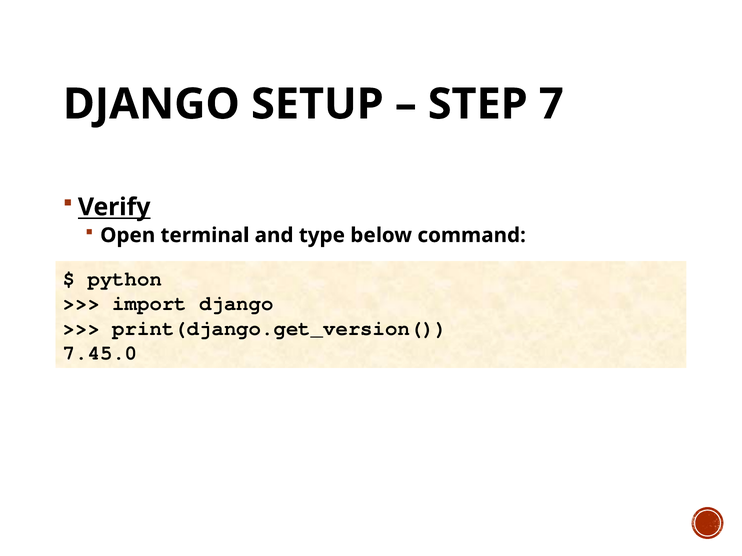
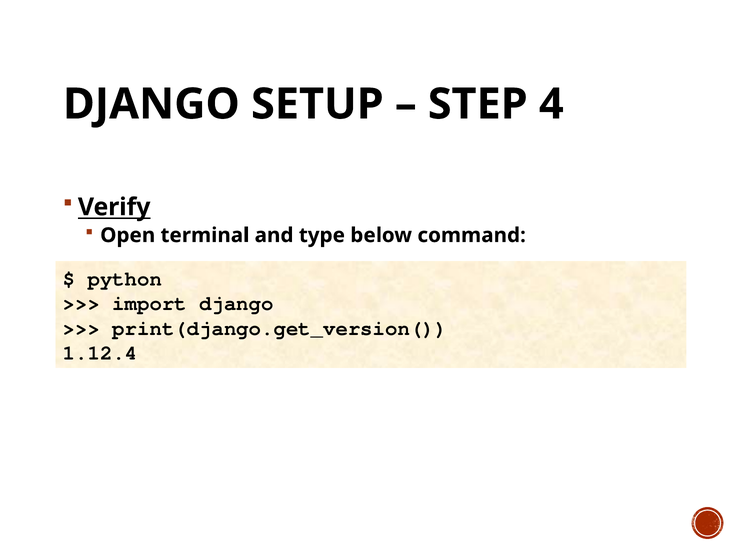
7: 7 -> 4 (551, 104)
7.45.0: 7.45.0 -> 1.12.4 (100, 353)
